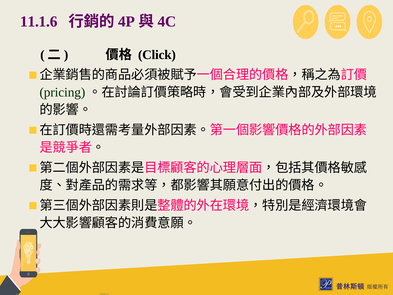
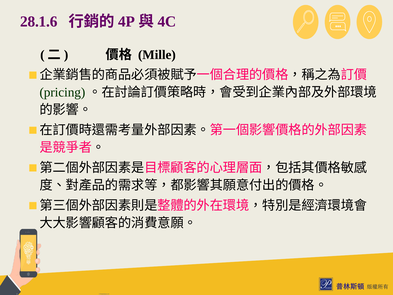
11.1.6: 11.1.6 -> 28.1.6 (39, 22)
Click: Click -> Mille (157, 55)
